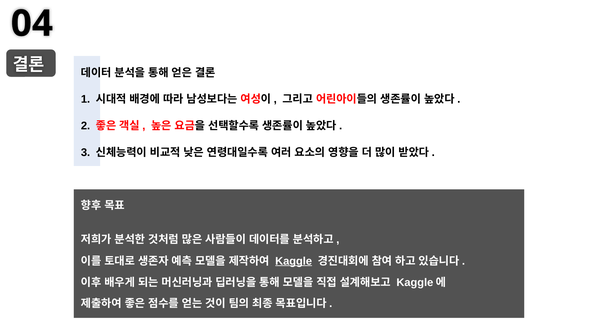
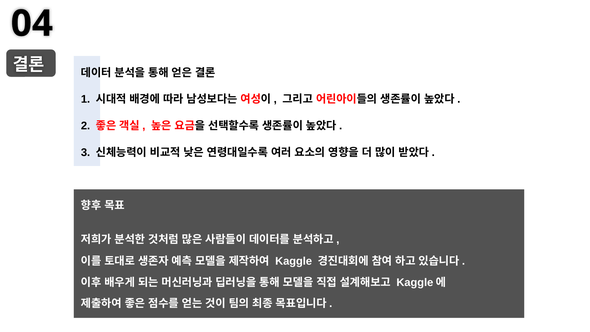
Kaggle underline: present -> none (294, 261)
